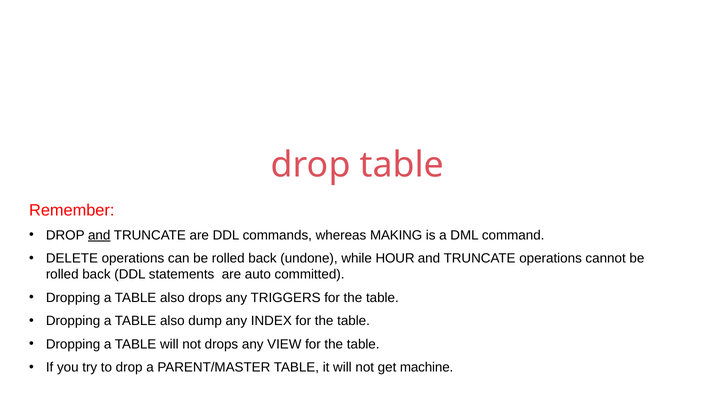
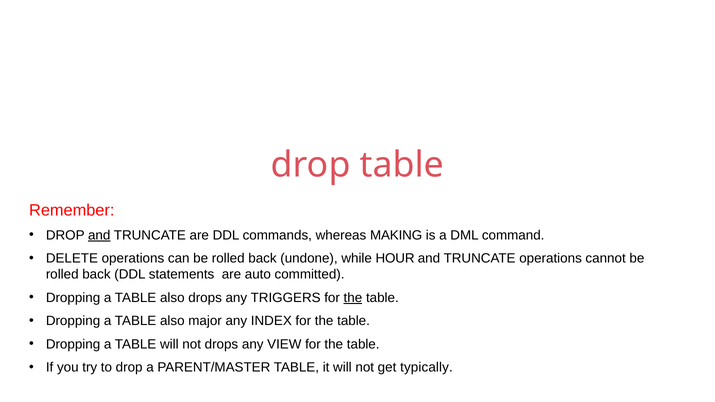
the underline: none -> present (353, 298)
dump: dump -> major (205, 321)
machine: machine -> typically (426, 367)
